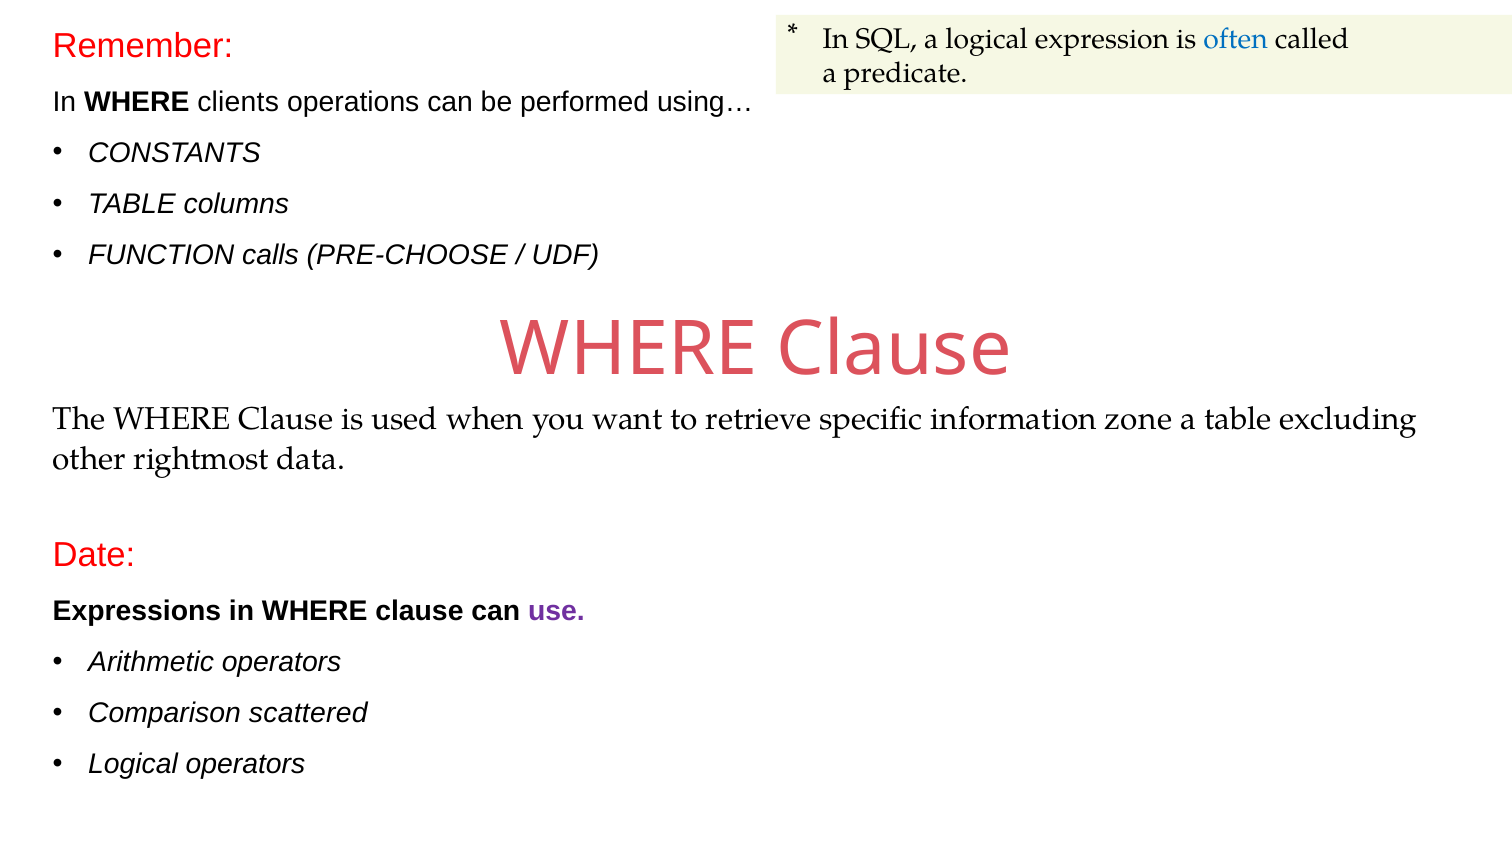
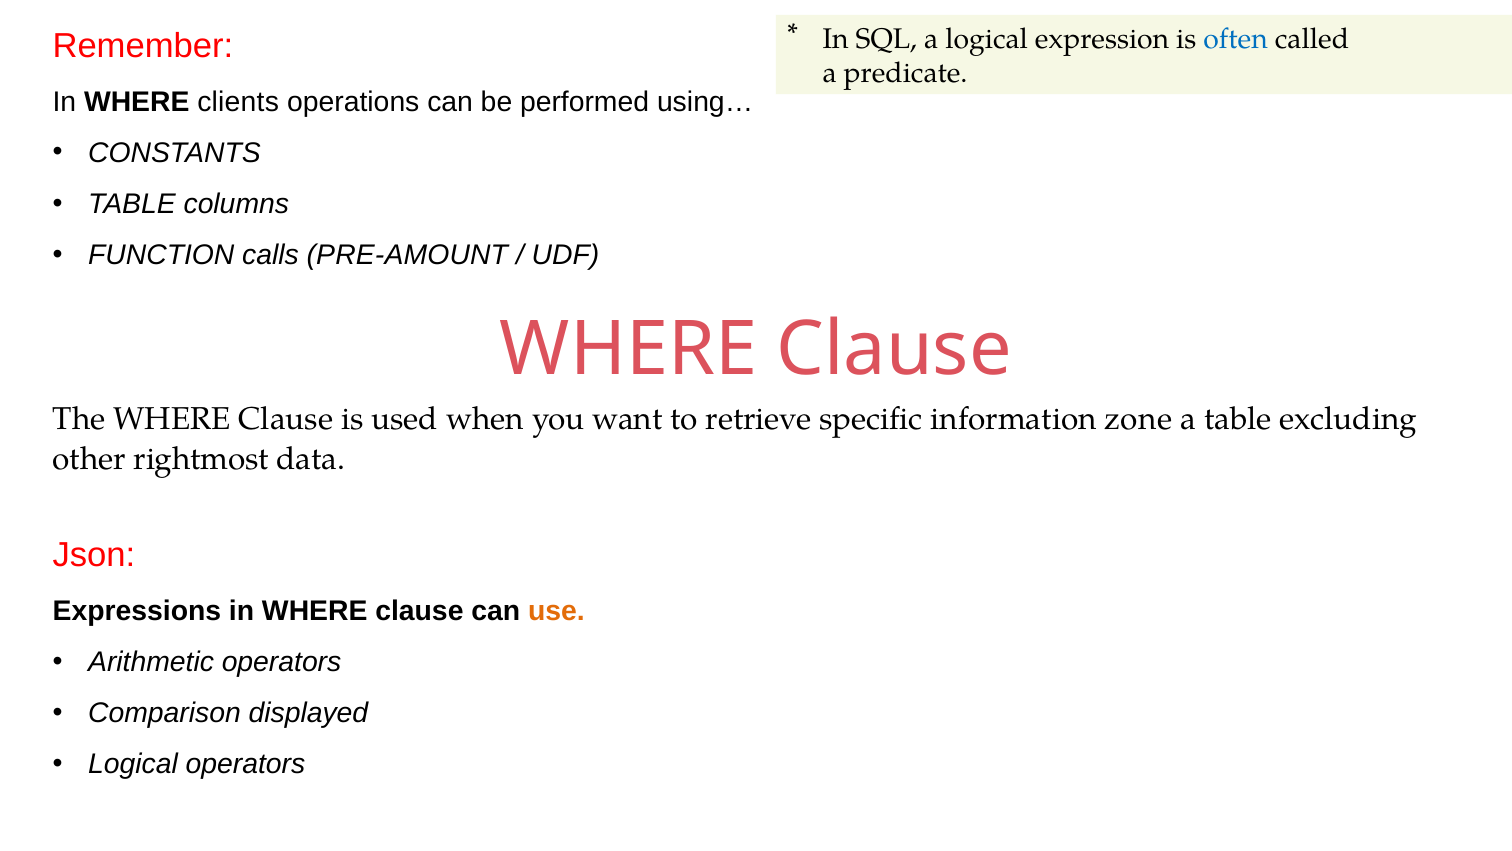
PRE-CHOOSE: PRE-CHOOSE -> PRE-AMOUNT (407, 255)
Date: Date -> Json (94, 555)
use colour: purple -> orange (556, 611)
scattered: scattered -> displayed (308, 713)
